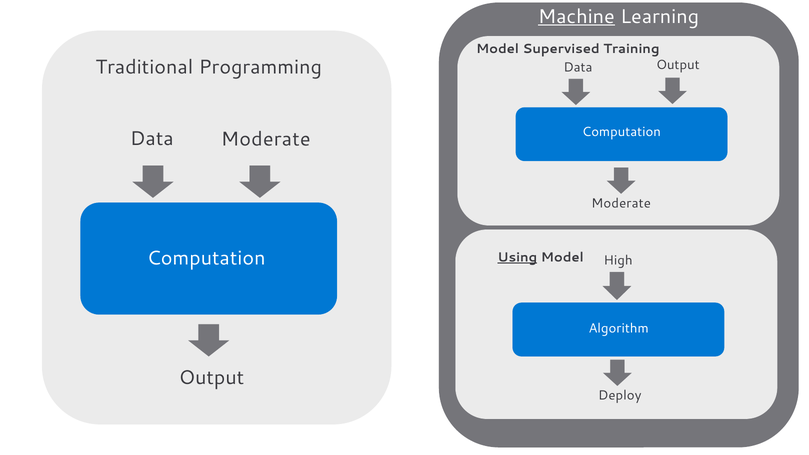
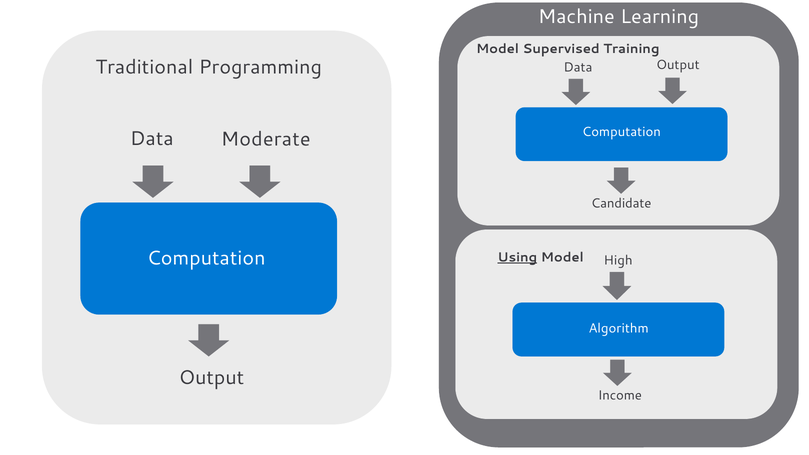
Machine underline: present -> none (576, 17)
Moderate: Moderate -> Candidate (621, 203)
Deploy: Deploy -> Income (620, 395)
